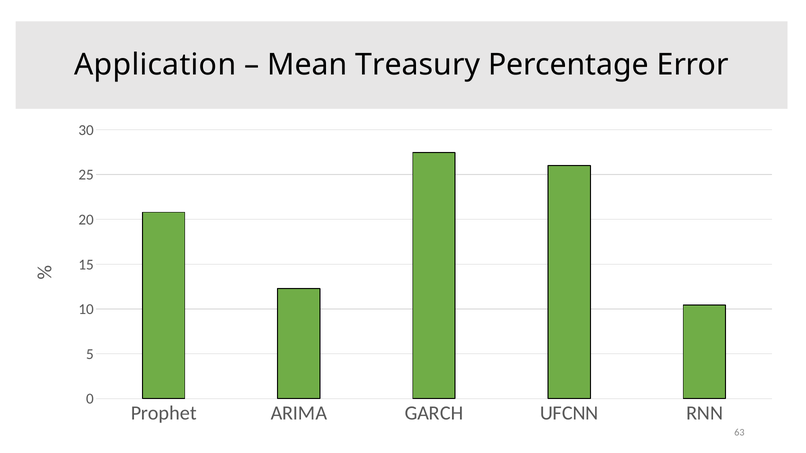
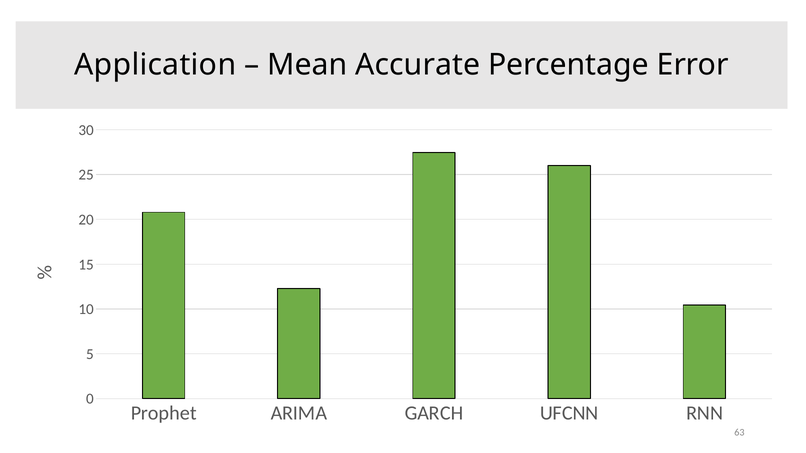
Treasury: Treasury -> Accurate (418, 65)
